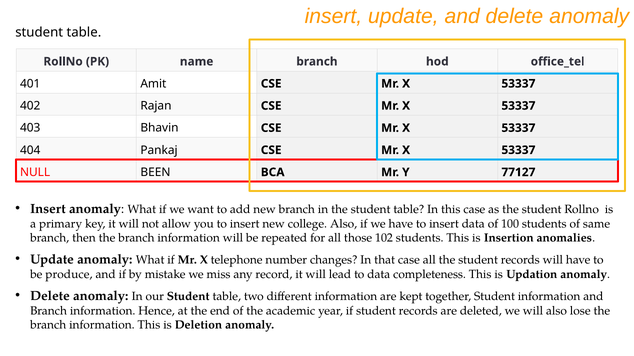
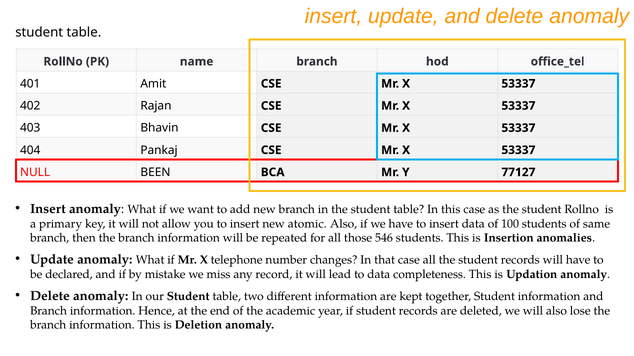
college: college -> atomic (307, 224)
102: 102 -> 546 (384, 238)
produce: produce -> declared (69, 275)
